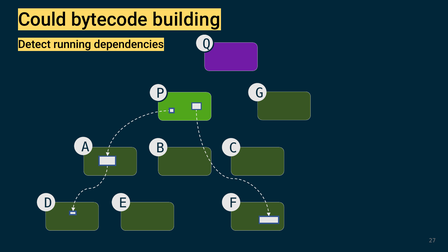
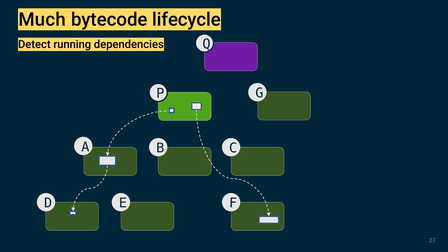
Could: Could -> Much (42, 20)
building: building -> lifecycle (187, 20)
